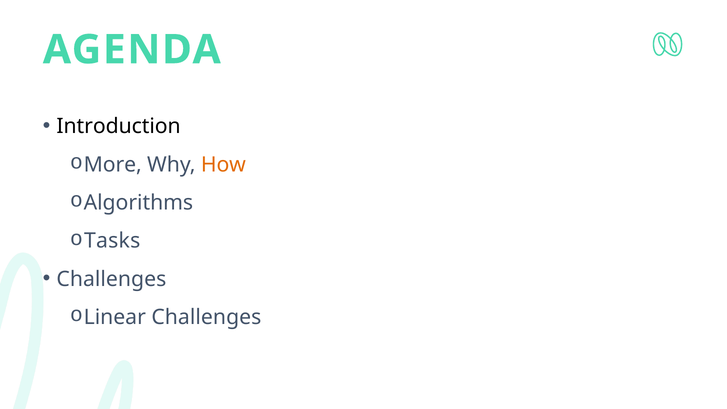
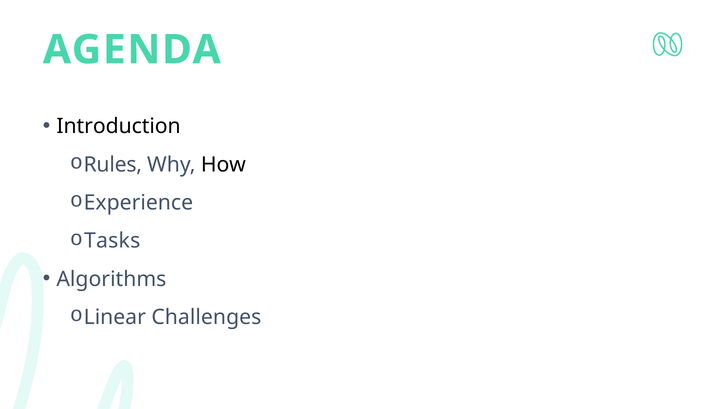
More: More -> Rules (113, 165)
How colour: orange -> black (223, 165)
Algorithms: Algorithms -> Experience (138, 203)
Challenges: Challenges -> Algorithms (111, 279)
